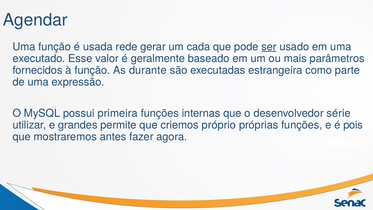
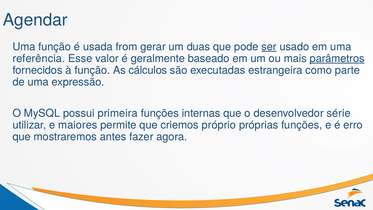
rede: rede -> from (127, 47)
cada: cada -> duas (198, 47)
executado: executado -> referência (39, 58)
parâmetros underline: none -> present (337, 58)
durante: durante -> cálculos (148, 70)
grandes: grandes -> maiores (78, 125)
pois: pois -> erro (353, 125)
